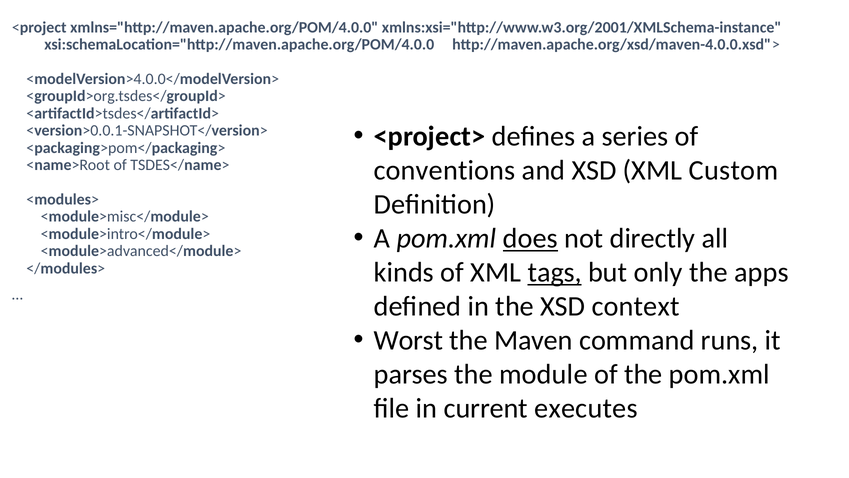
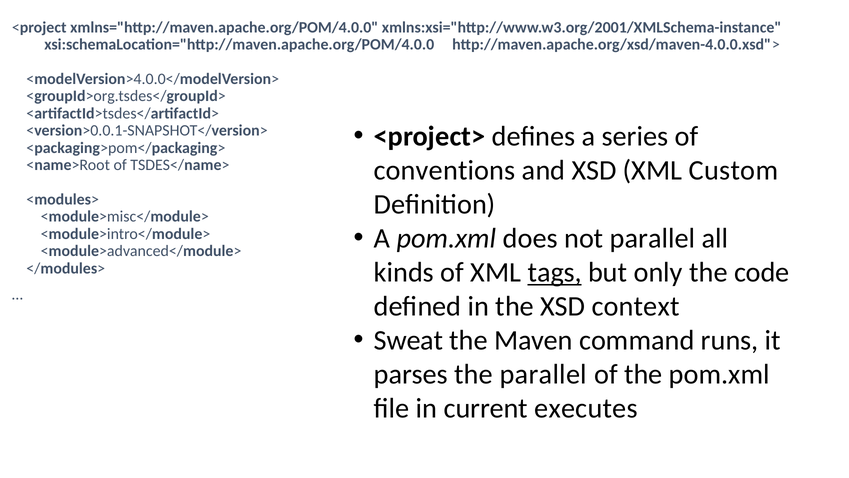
does underline: present -> none (530, 238)
not directly: directly -> parallel (652, 238)
apps: apps -> code (762, 272)
Worst: Worst -> Sweat (408, 340)
the module: module -> parallel (543, 374)
